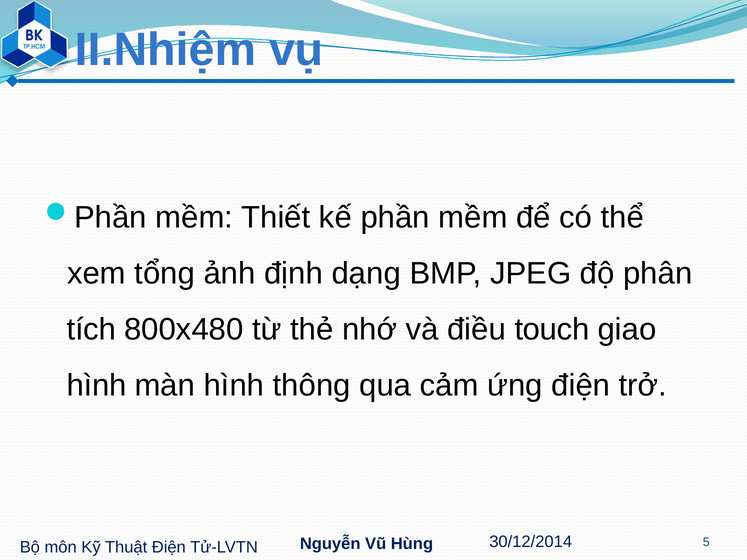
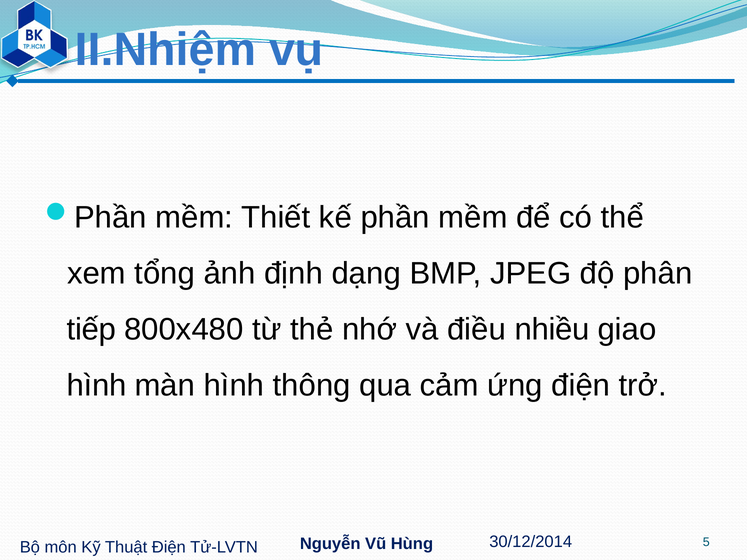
tích: tích -> tiếp (91, 330)
touch: touch -> nhiều (552, 330)
